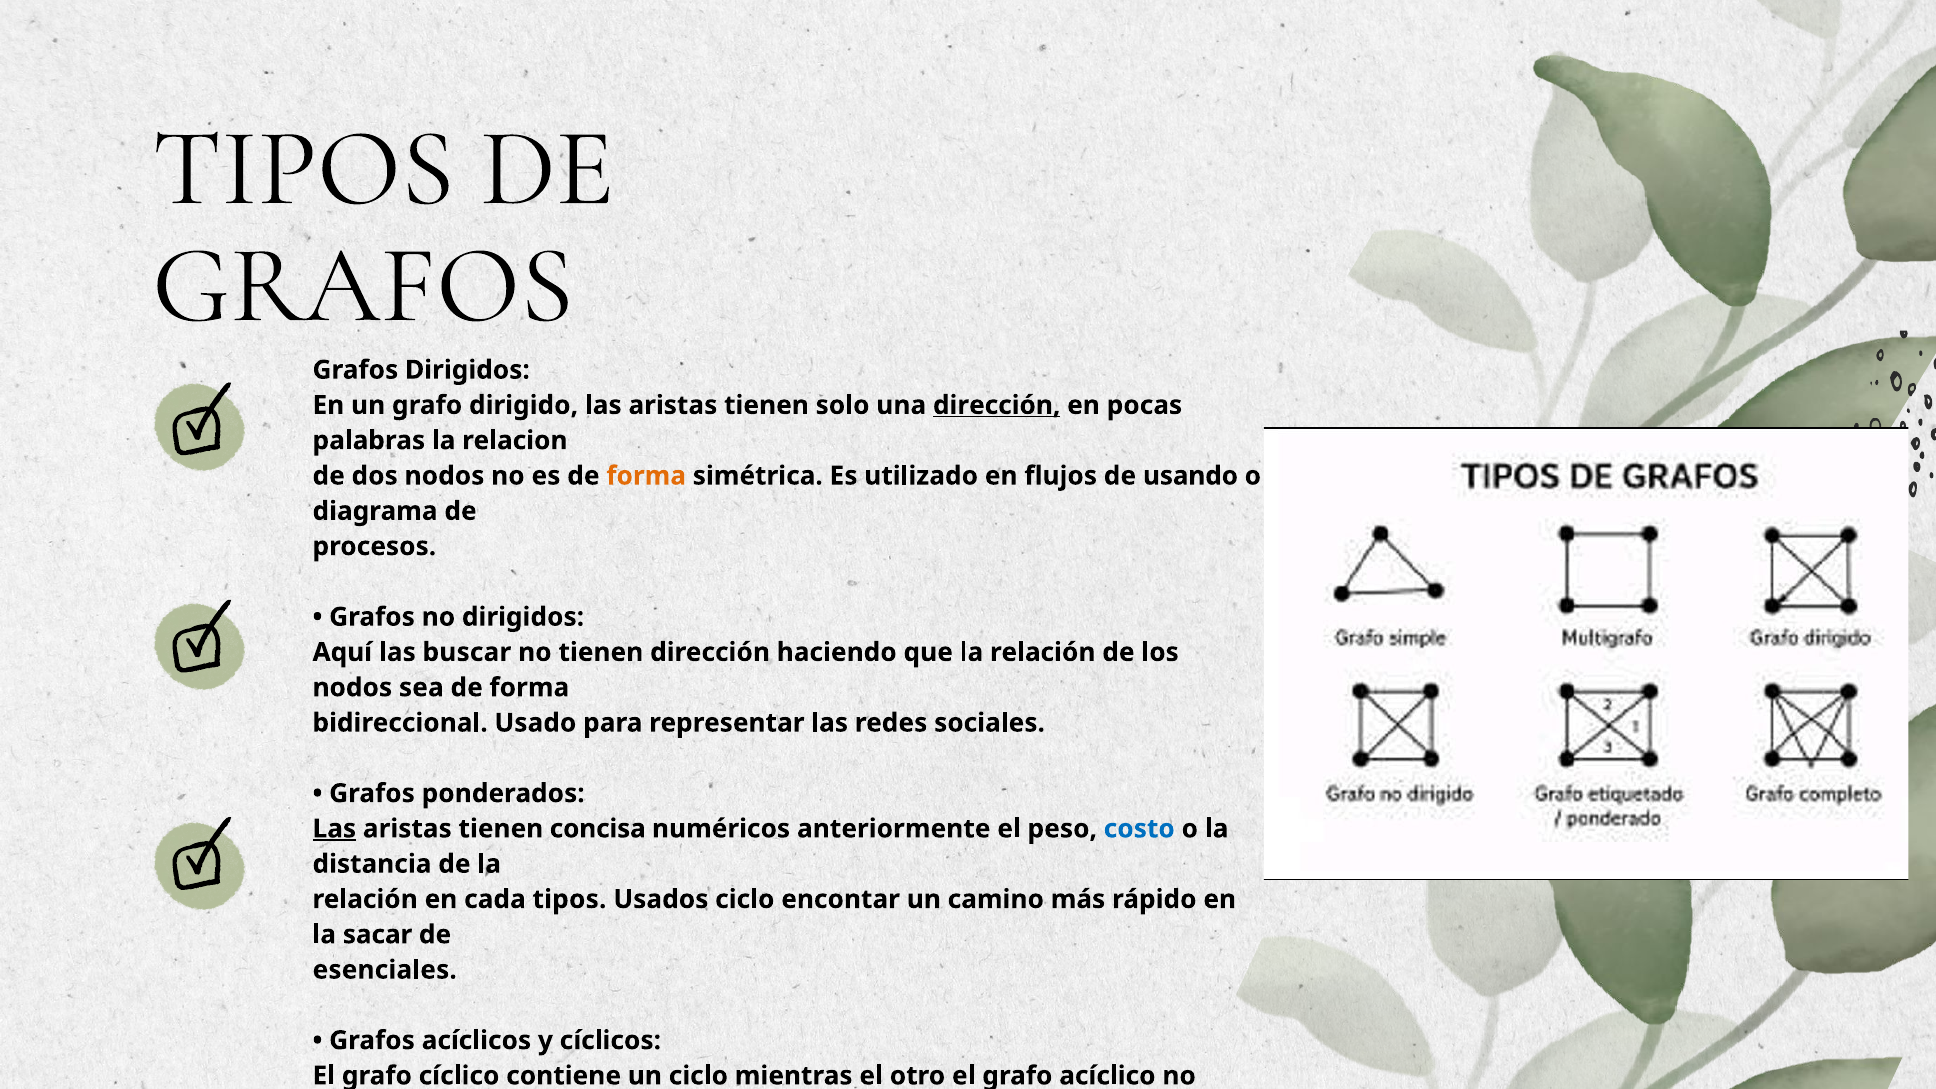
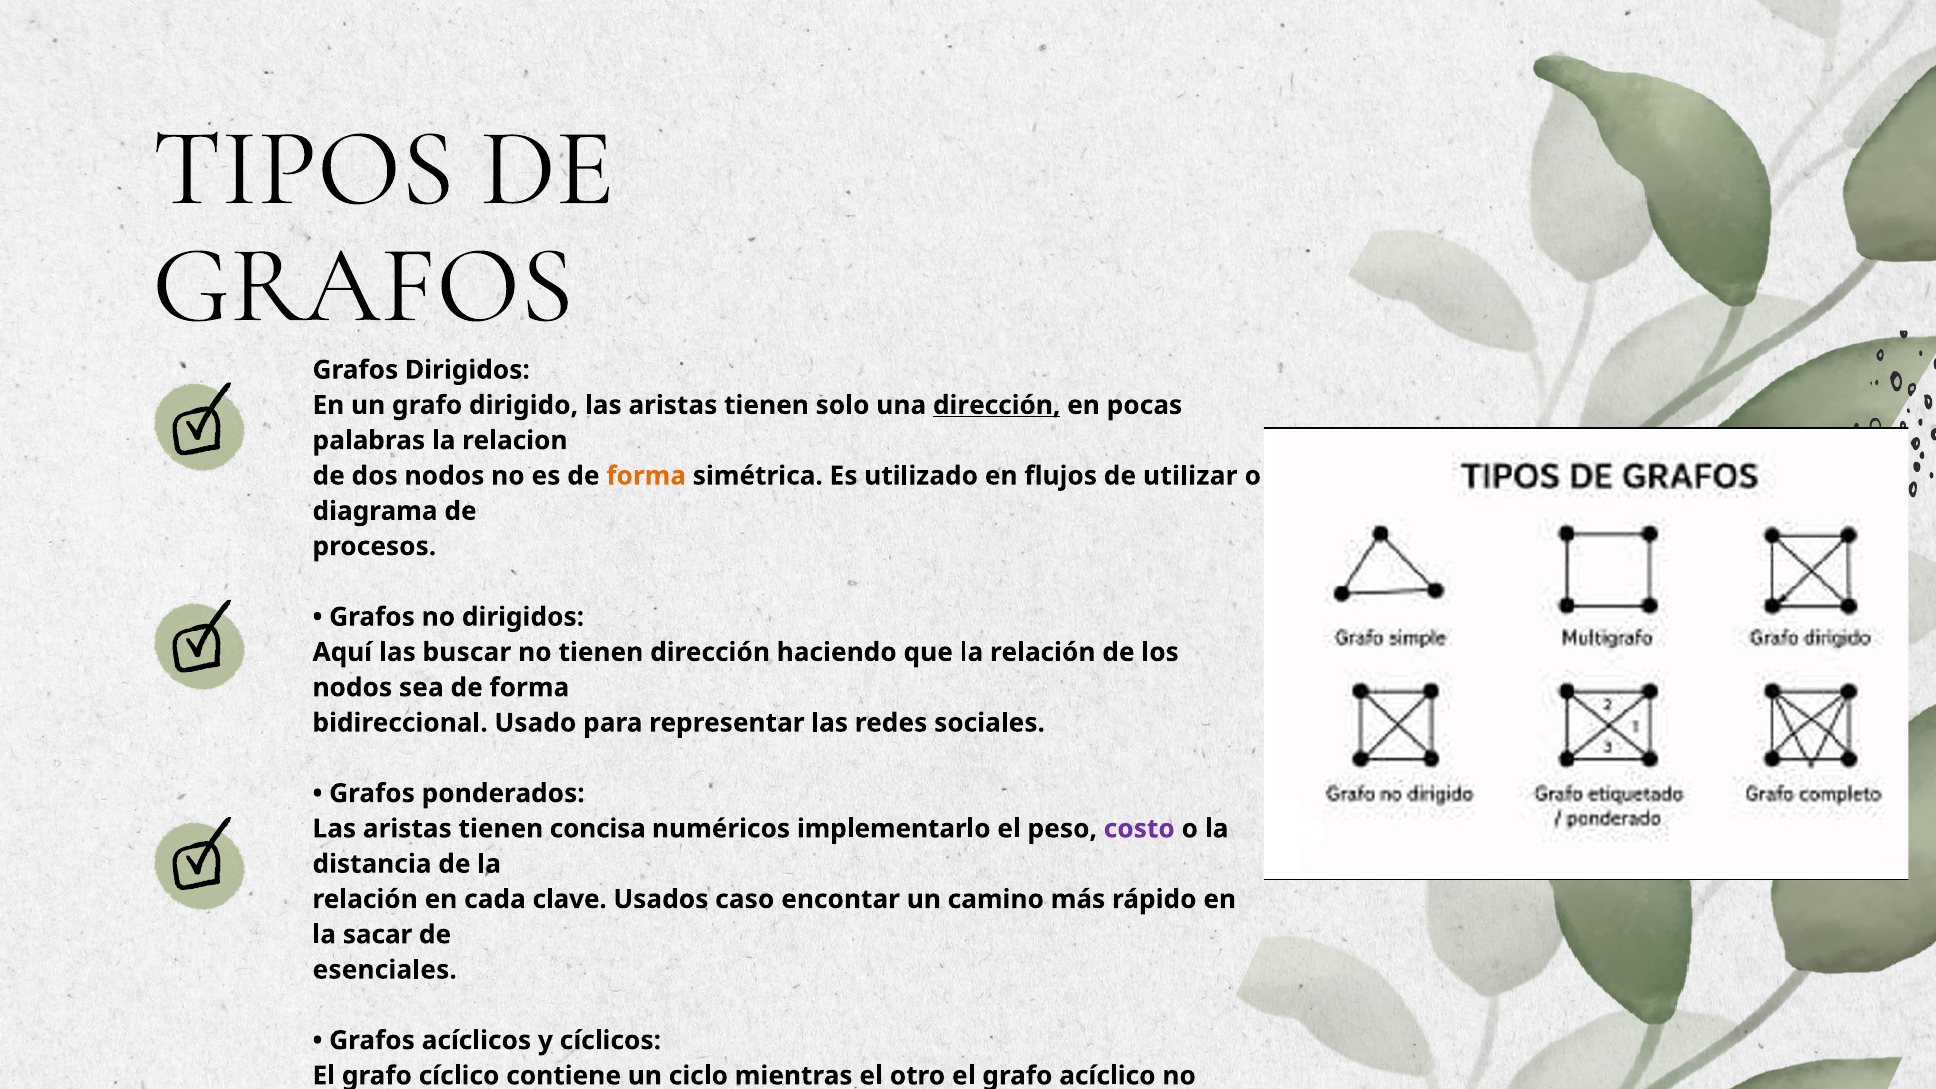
usando: usando -> utilizar (1190, 476)
Las underline: present -> none (334, 829)
anteriormente: anteriormente -> implementarlo (894, 829)
costo colour: blue -> purple (1139, 829)
cada tipos: tipos -> clave (570, 899)
Usados ciclo: ciclo -> caso (745, 899)
